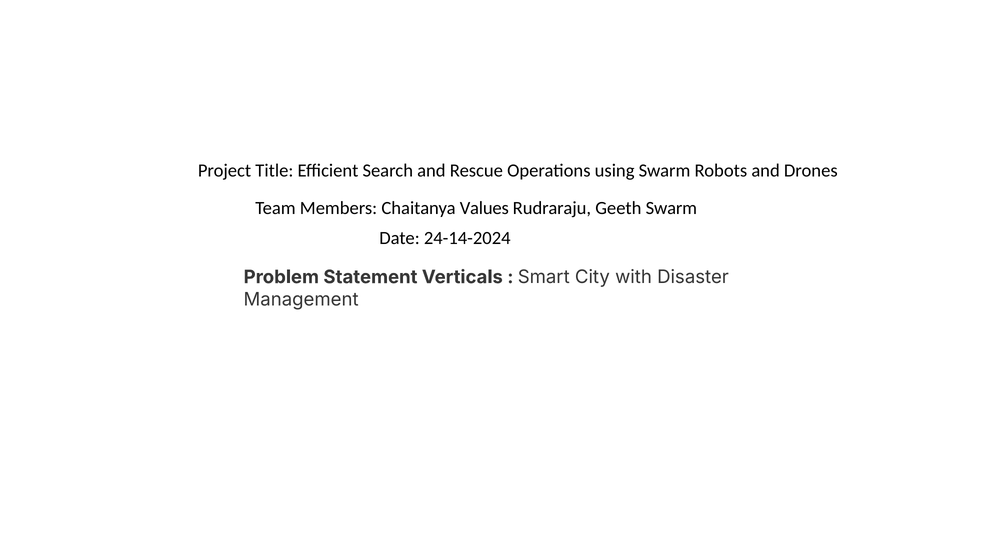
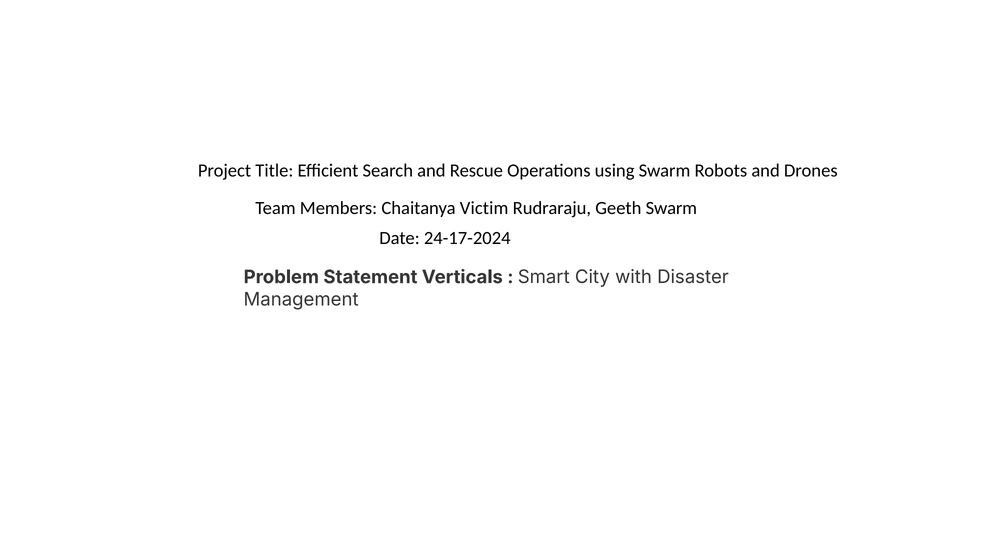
Values: Values -> Victim (484, 208)
24-14-2024: 24-14-2024 -> 24-17-2024 (467, 238)
